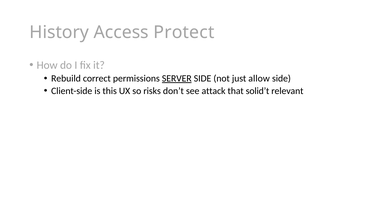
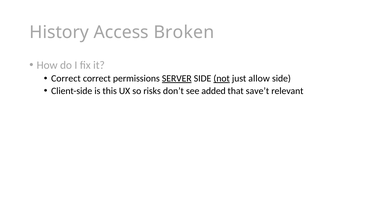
Protect: Protect -> Broken (184, 32)
Rebuild: Rebuild -> Correct (66, 79)
not underline: none -> present (222, 79)
attack: attack -> added (214, 91)
solid’t: solid’t -> save’t (257, 91)
